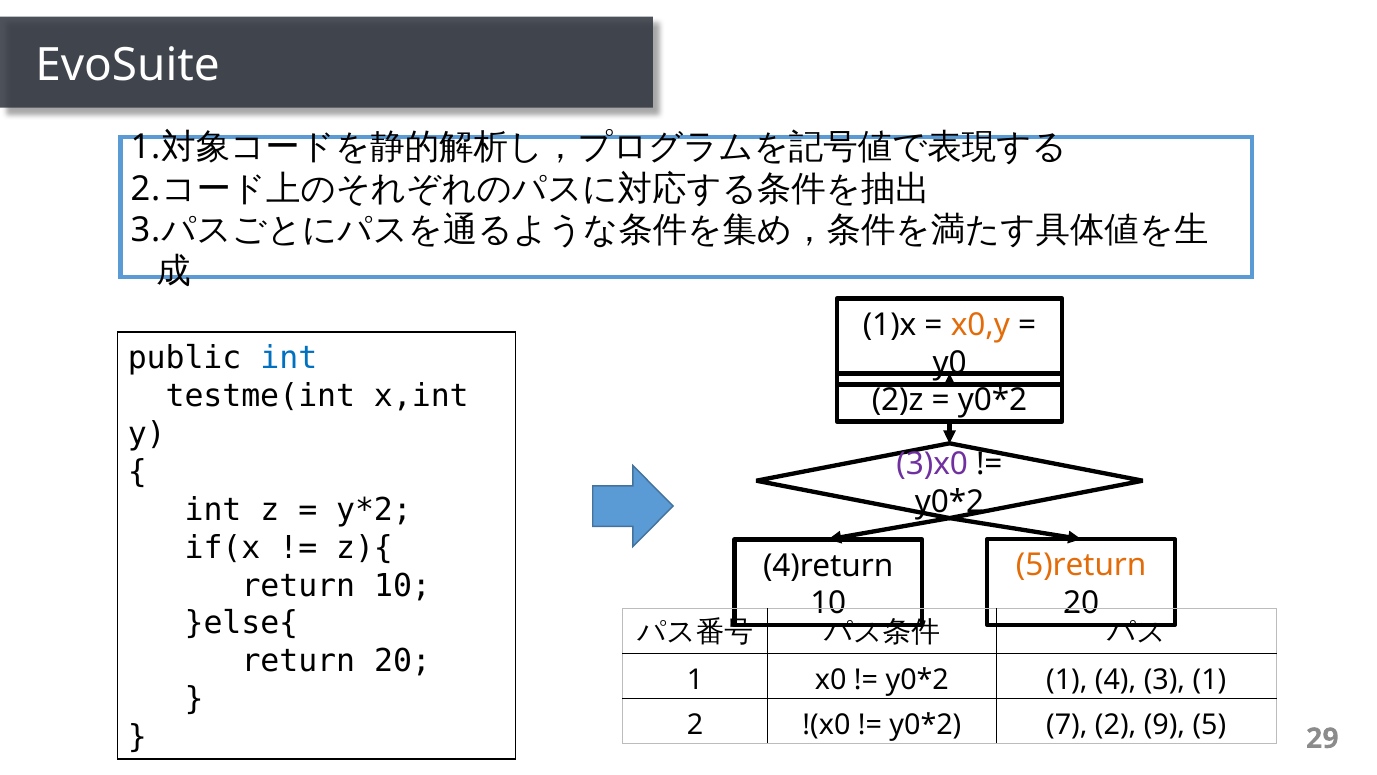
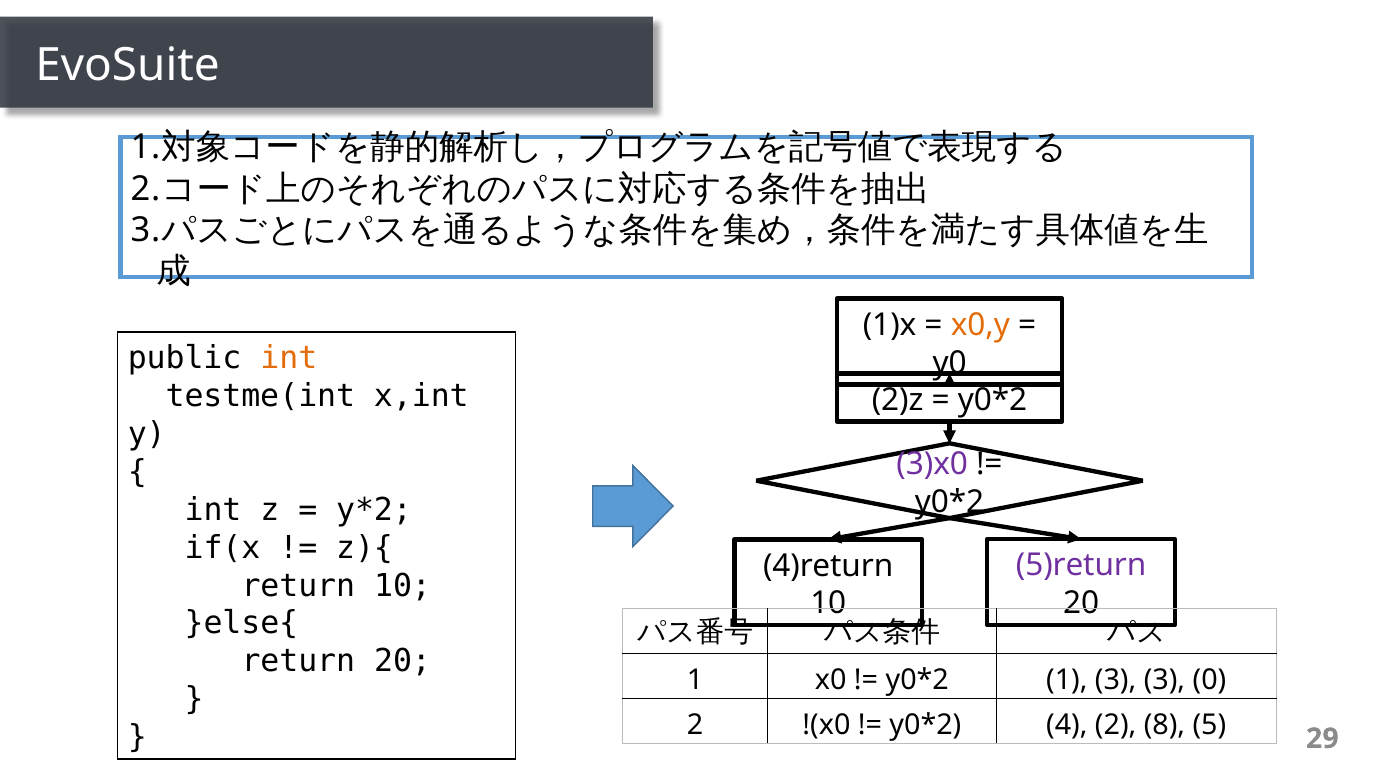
int colour: blue -> orange (289, 358)
5)return colour: orange -> purple (1081, 565)
1 4: 4 -> 3 (1116, 680)
3 1: 1 -> 0 (1209, 680)
7: 7 -> 4 (1067, 725)
9: 9 -> 8 (1164, 725)
